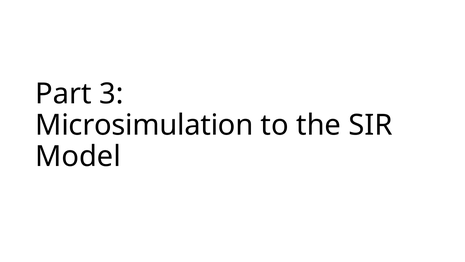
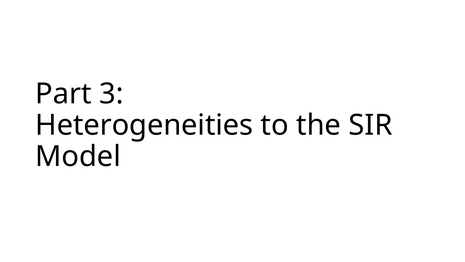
Microsimulation: Microsimulation -> Heterogeneities (144, 125)
